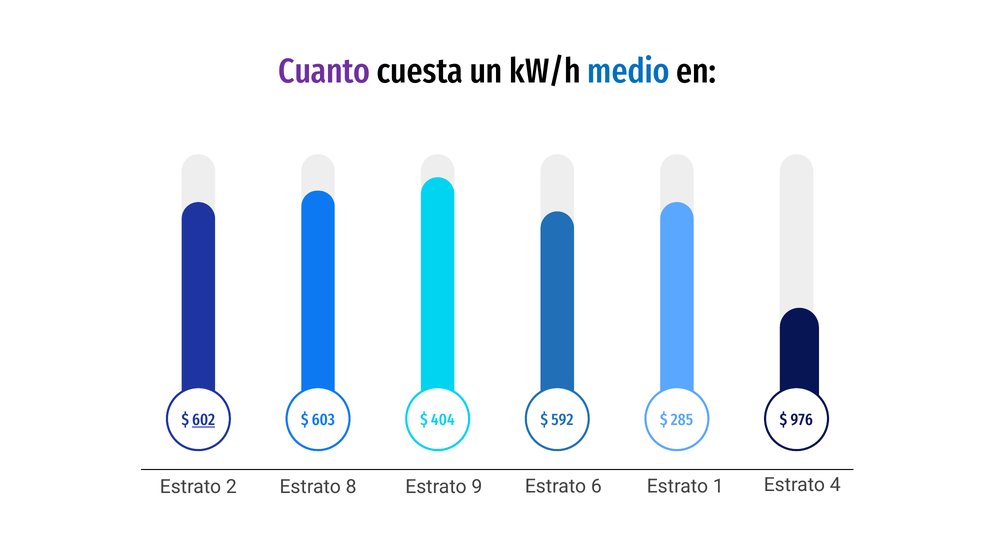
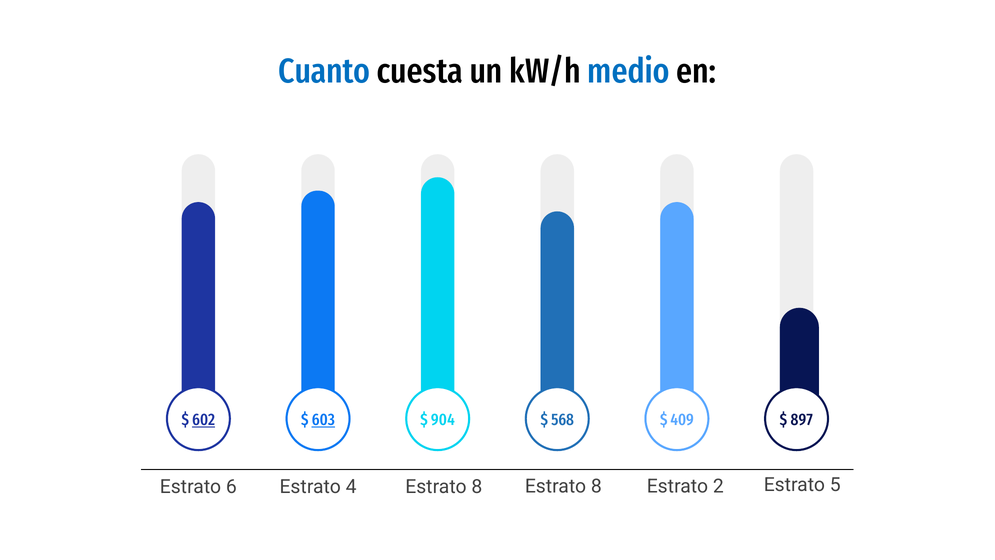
Cuanto colour: purple -> blue (324, 71)
603 underline: none -> present (323, 420)
404: 404 -> 904 (443, 420)
592: 592 -> 568 (563, 420)
285: 285 -> 409 (682, 420)
976: 976 -> 897 (802, 420)
4: 4 -> 5 (835, 485)
6: 6 -> 8 (596, 486)
1: 1 -> 2 (718, 486)
2: 2 -> 6 (231, 487)
8: 8 -> 4 (351, 487)
9: 9 -> 8 (477, 487)
